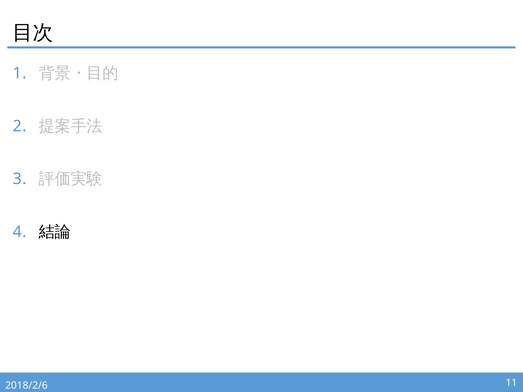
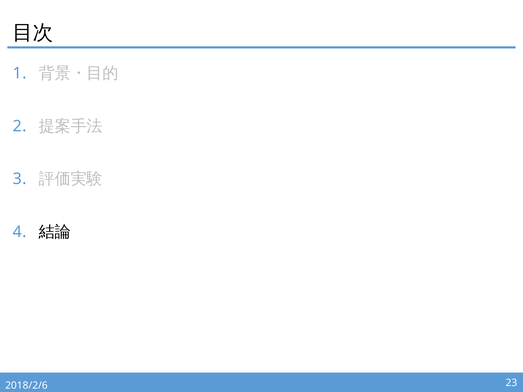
11: 11 -> 23 (511, 383)
